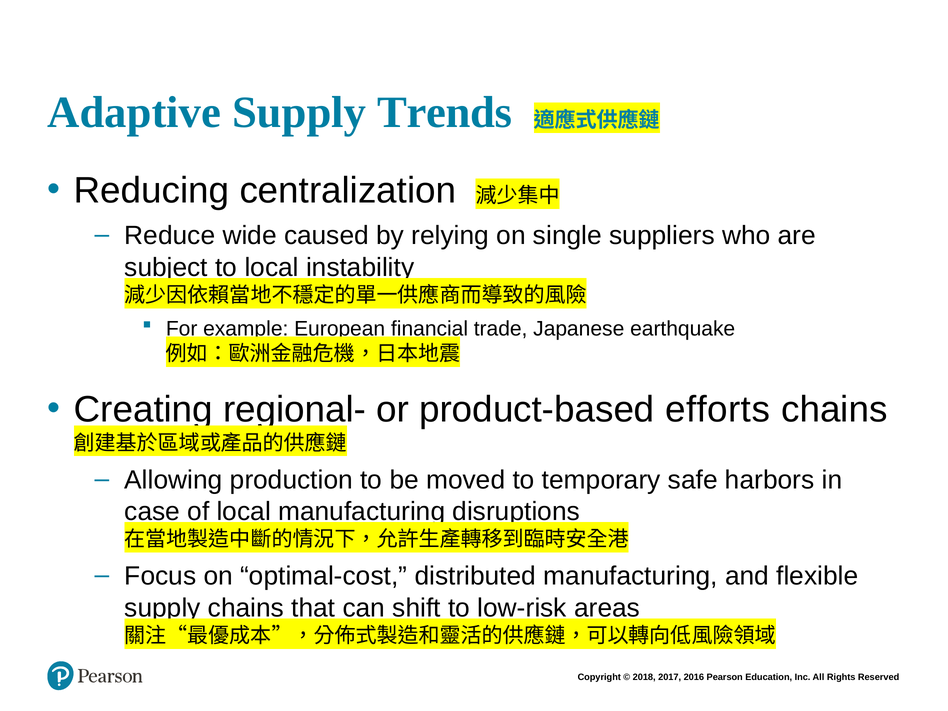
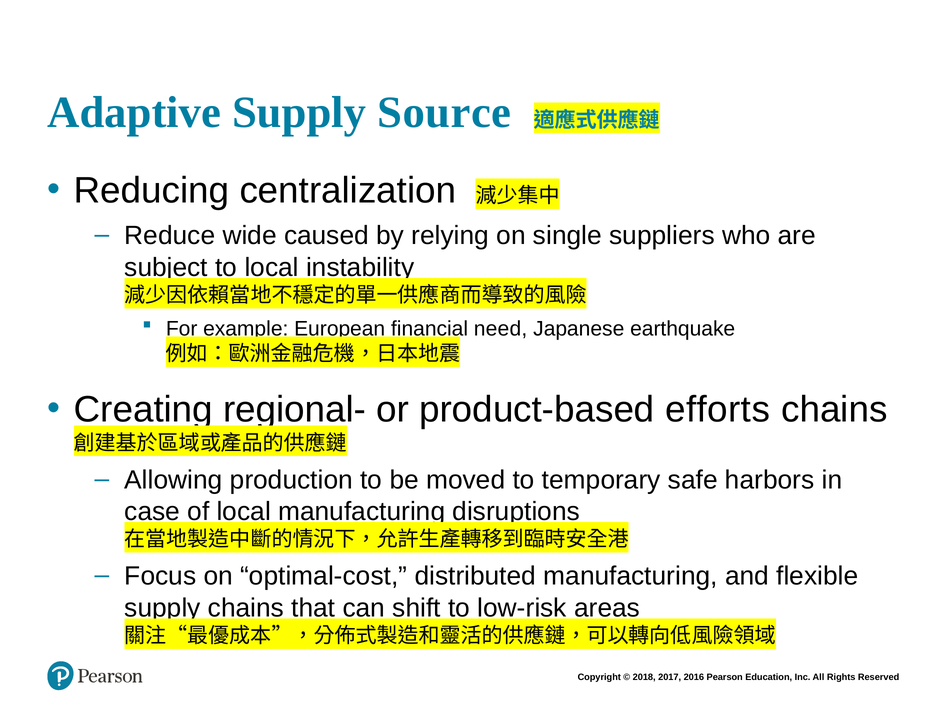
Trends: Trends -> Source (444, 112)
trade: trade -> need (501, 329)
